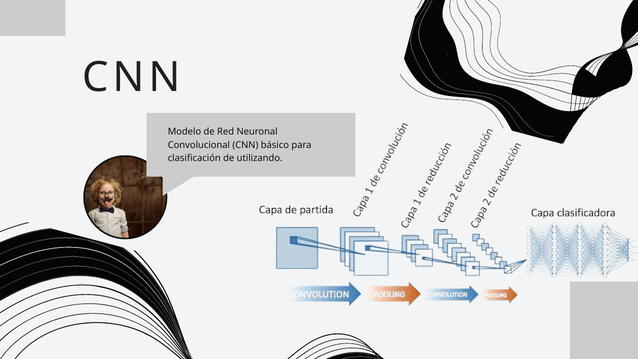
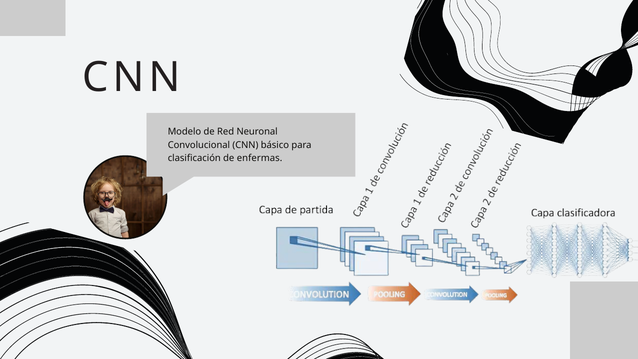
utilizando: utilizando -> enfermas (260, 158)
